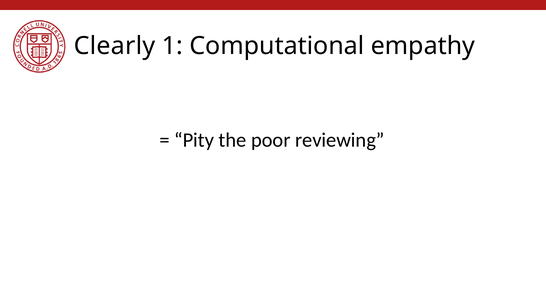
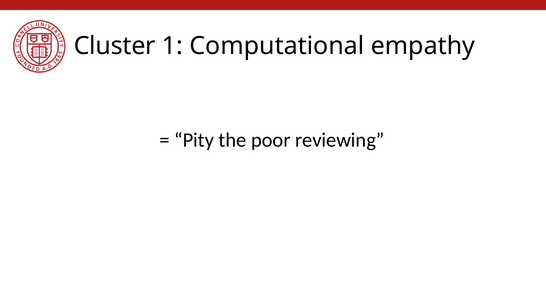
Clearly: Clearly -> Cluster (115, 46)
